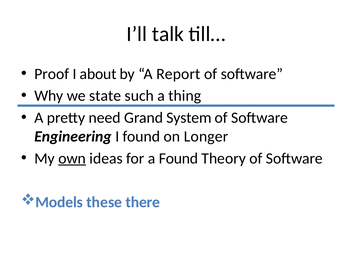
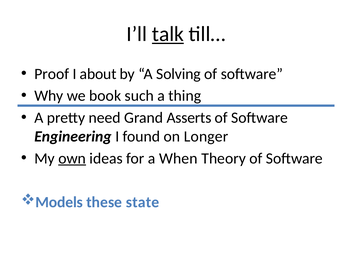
talk underline: none -> present (168, 34)
Report: Report -> Solving (178, 74)
state: state -> book (105, 96)
System: System -> Asserts (189, 118)
a Found: Found -> When (178, 158)
there: there -> state (143, 202)
